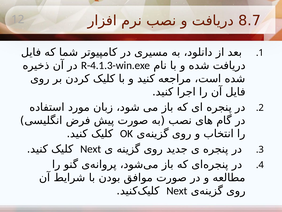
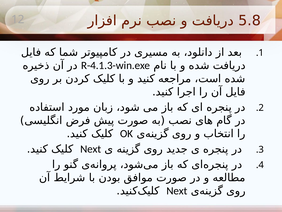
8.7: 8.7 -> 5.8 (250, 21)
